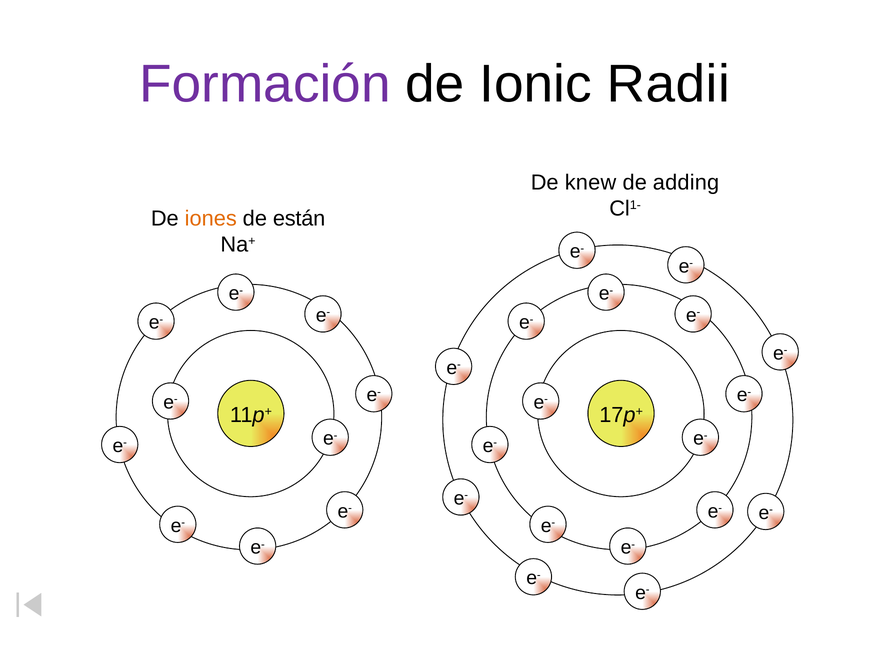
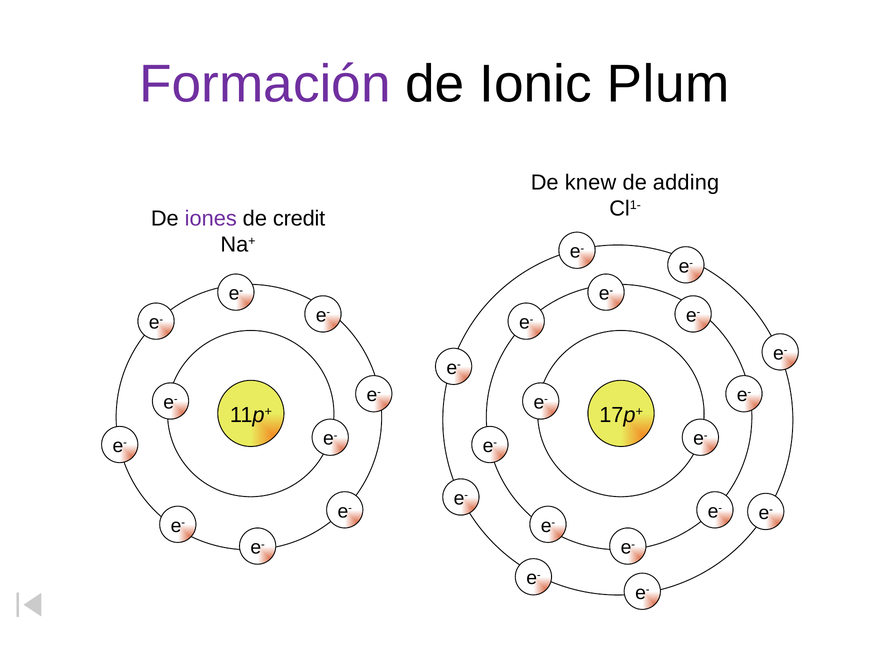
Radii: Radii -> Plum (668, 84)
iones colour: orange -> purple (211, 219)
están: están -> credit (299, 219)
